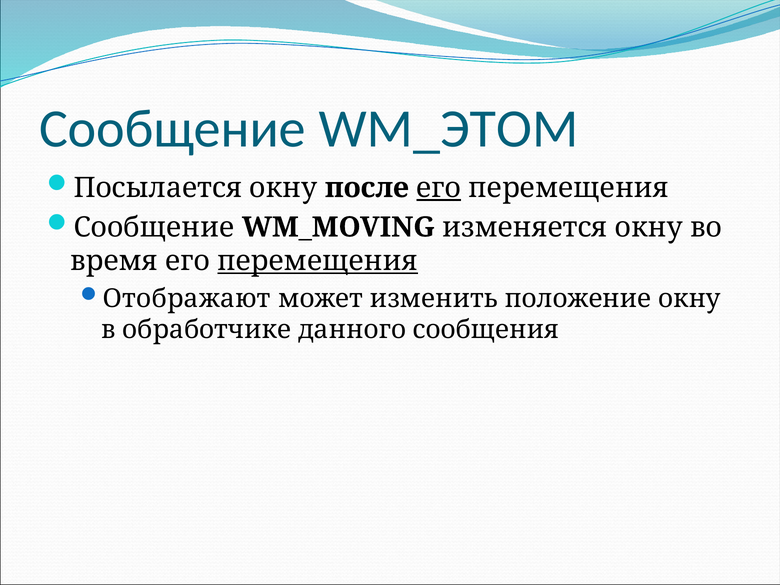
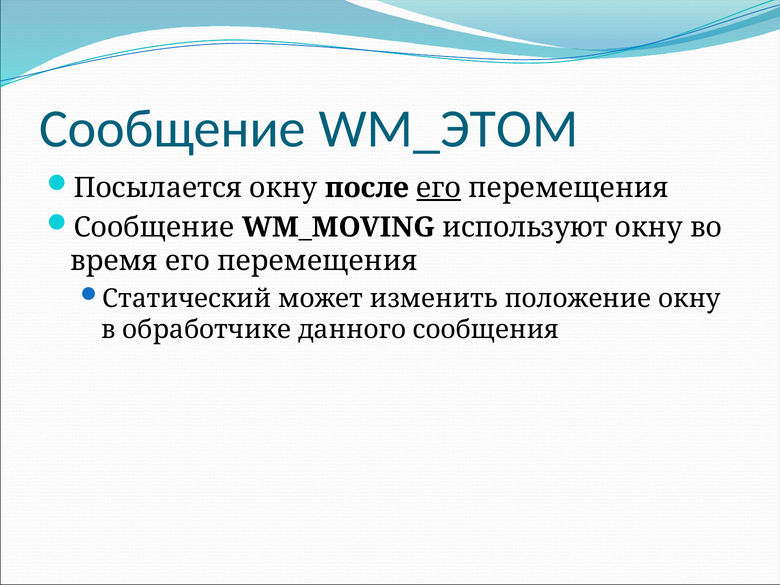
изменяется: изменяется -> используют (525, 227)
перемещения underline: present -> none (318, 261)
Отображают: Отображают -> Статический (187, 299)
